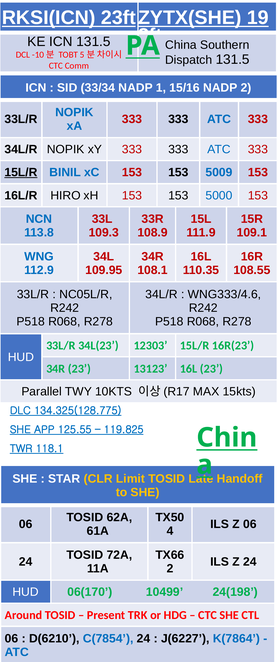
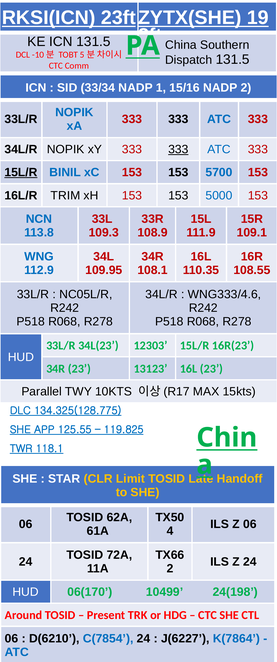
333 underline: none -> present (178, 150)
5009: 5009 -> 5700 (219, 173)
HIRO: HIRO -> TRIM (65, 196)
